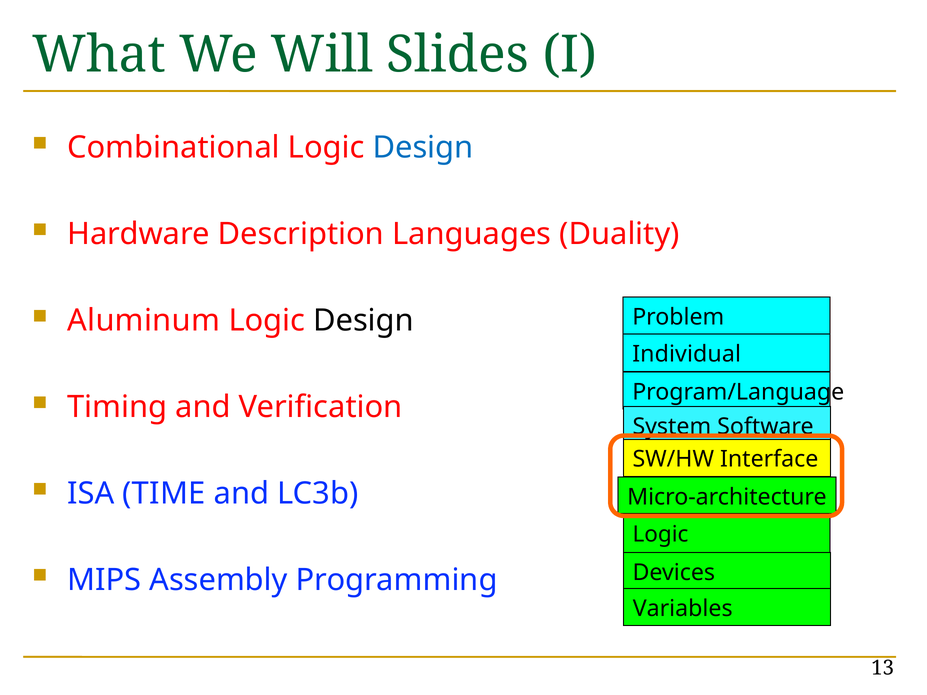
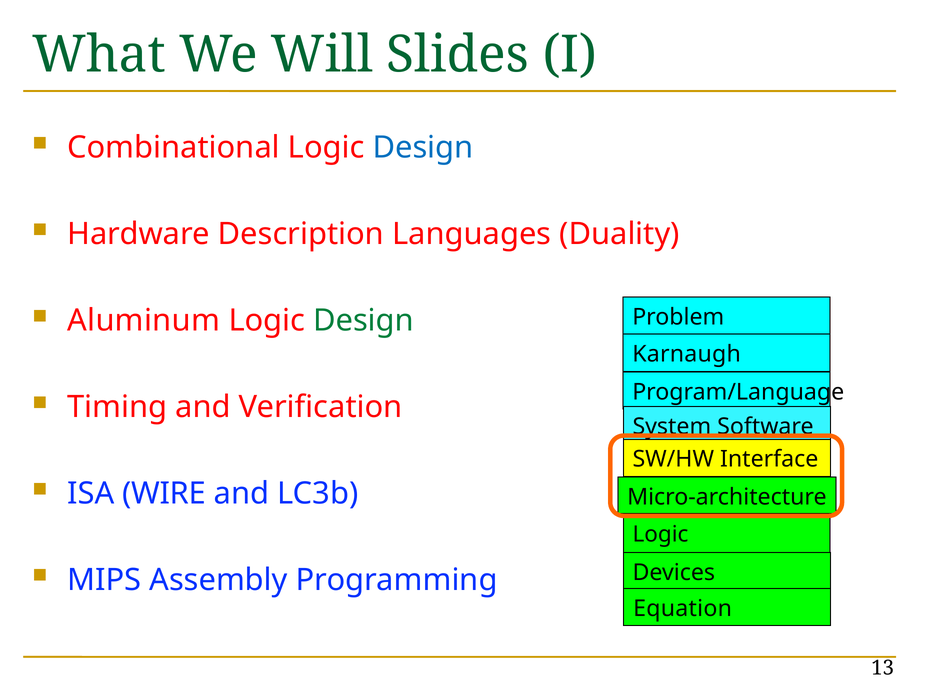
Design colour: black -> green (364, 321)
Individual: Individual -> Karnaugh (687, 354)
TIME: TIME -> WIRE (164, 494)
Variables: Variables -> Equation (683, 609)
